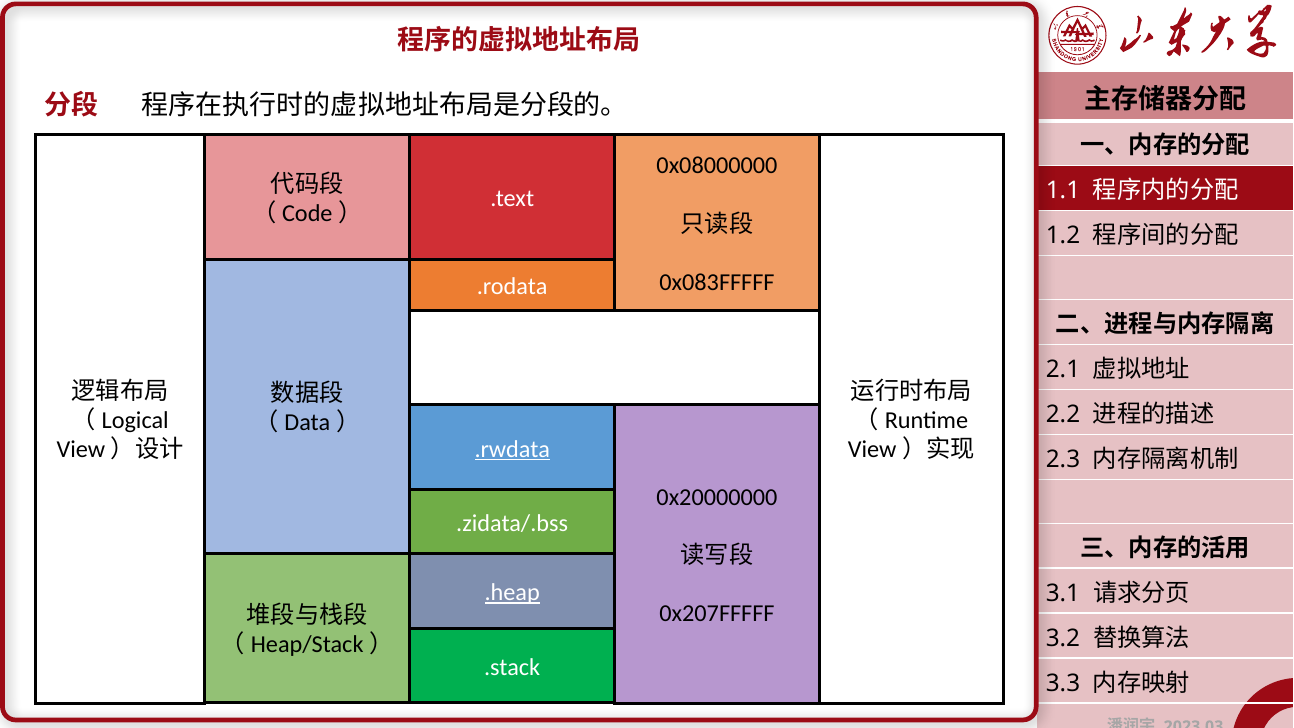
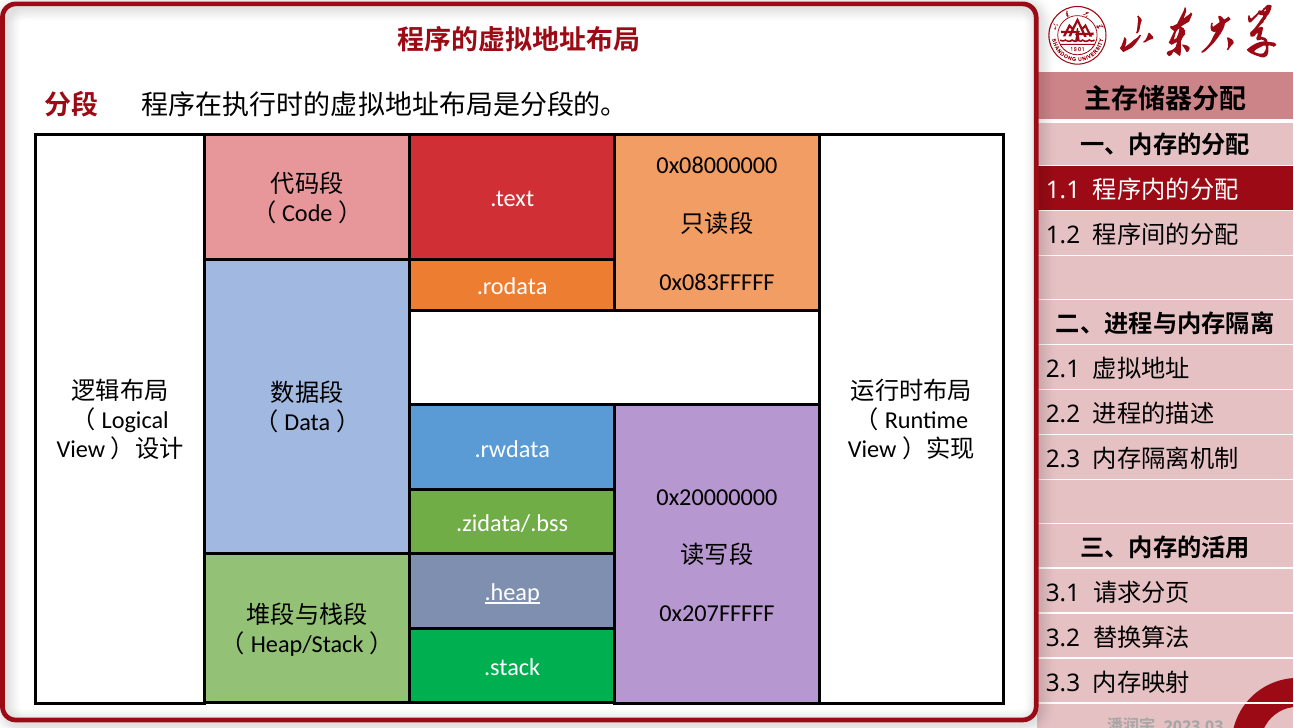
.rwdata underline: present -> none (512, 449)
